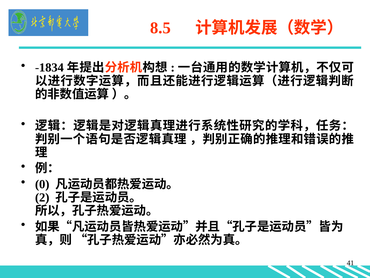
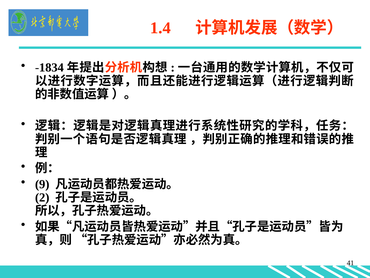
8.5: 8.5 -> 1.4 (160, 28)
0: 0 -> 9 (42, 184)
